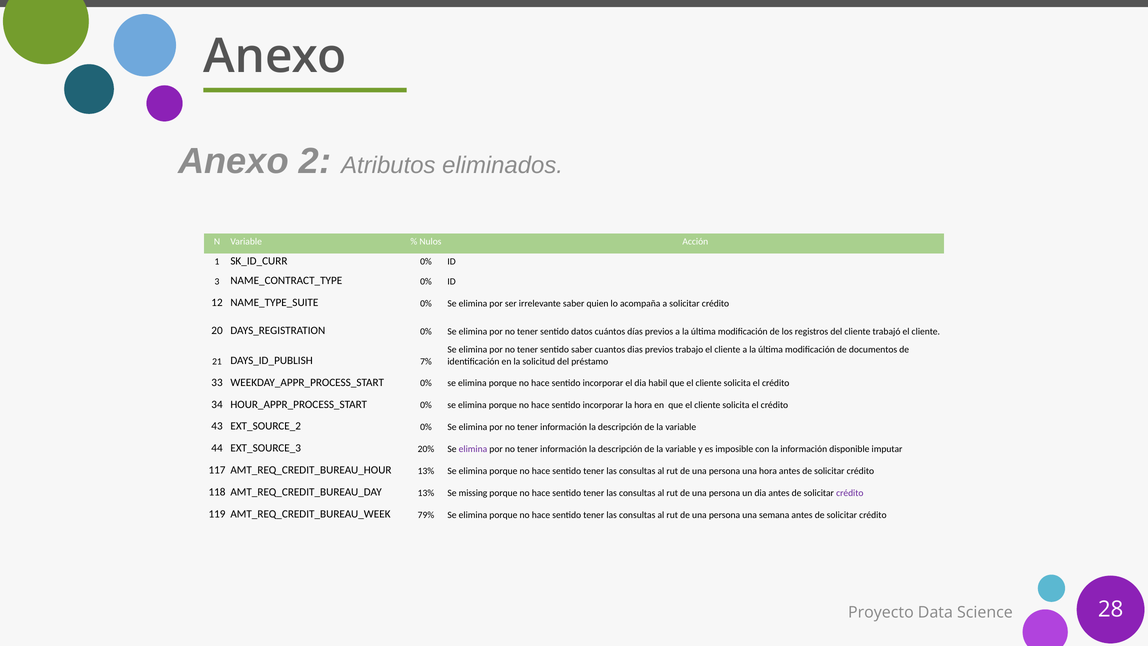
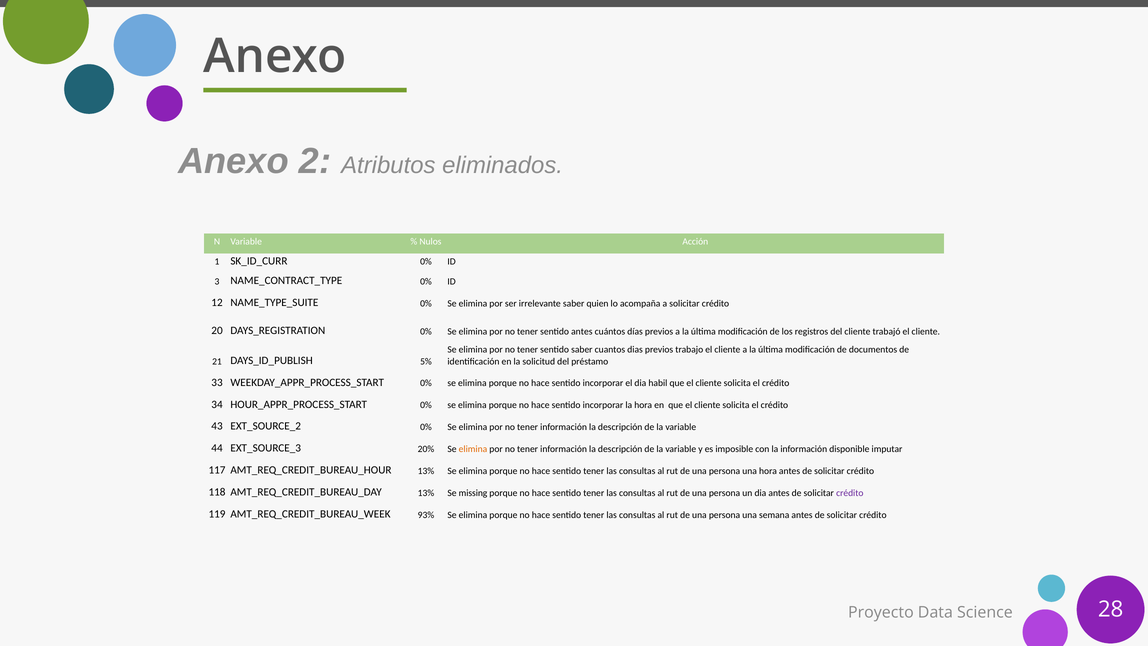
sentido datos: datos -> antes (582, 332)
7%: 7% -> 5% (426, 361)
elimina colour: purple -> orange (473, 449)
79%: 79% -> 93% (426, 515)
